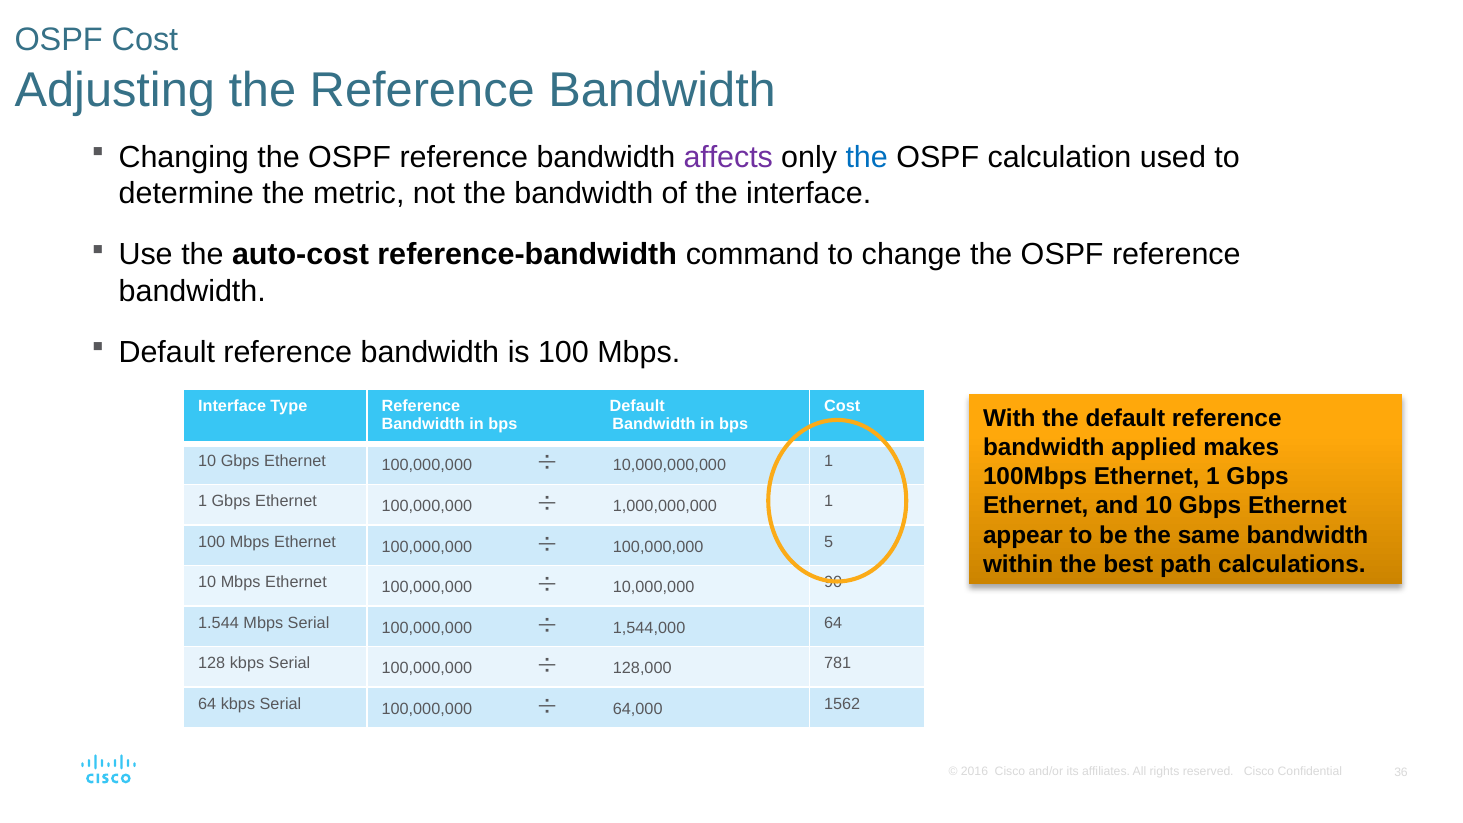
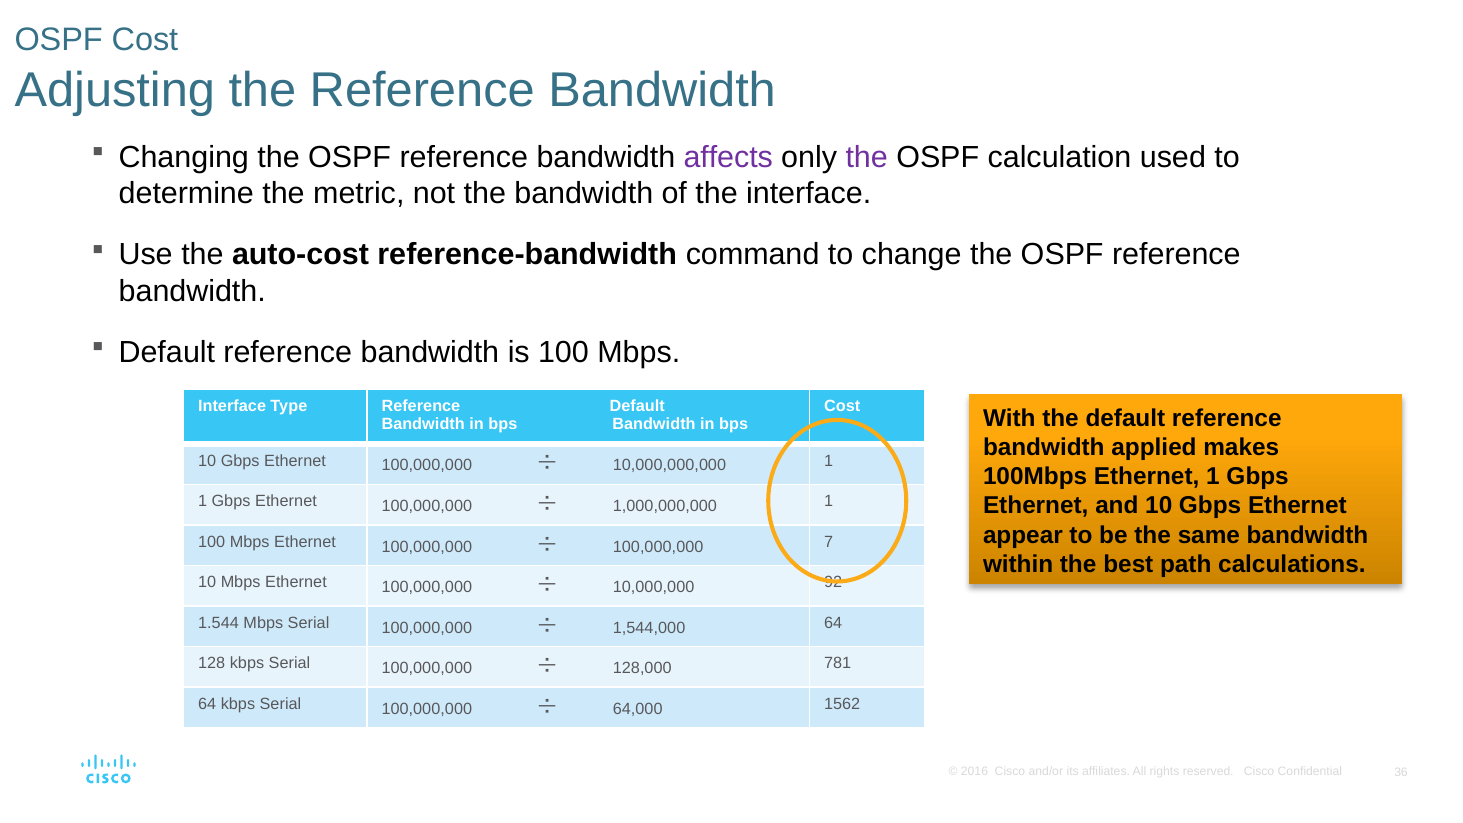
the colour: blue -> purple (867, 157)
5: 5 -> 7 (829, 542)
90: 90 -> 92 (833, 582)
